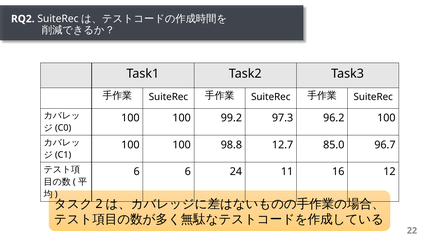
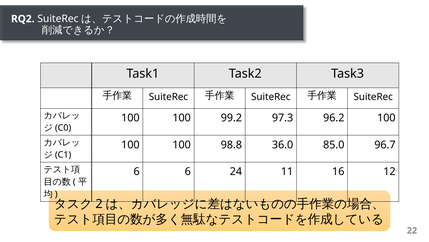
12.7: 12.7 -> 36.0 (283, 144)
